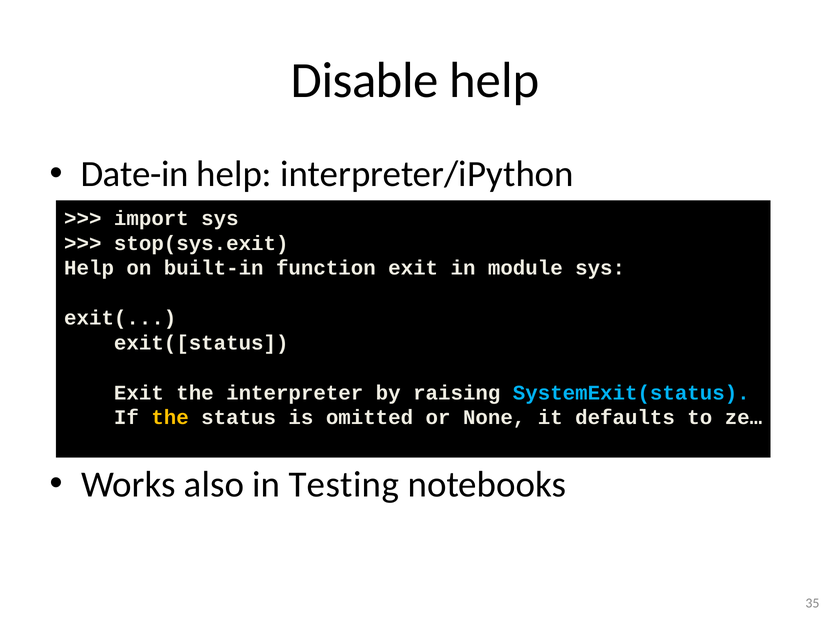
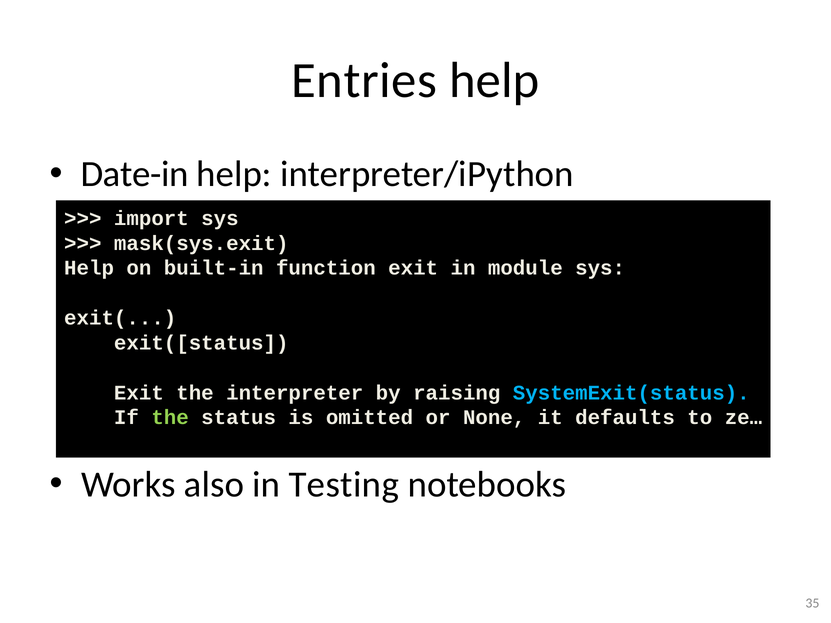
Disable: Disable -> Entries (364, 80)
stop(sys.exit: stop(sys.exit -> mask(sys.exit (201, 243)
the colour: yellow -> light green (170, 418)
